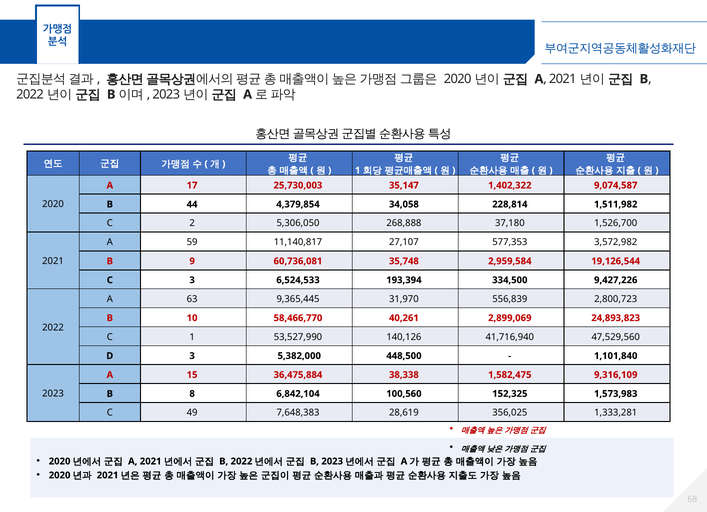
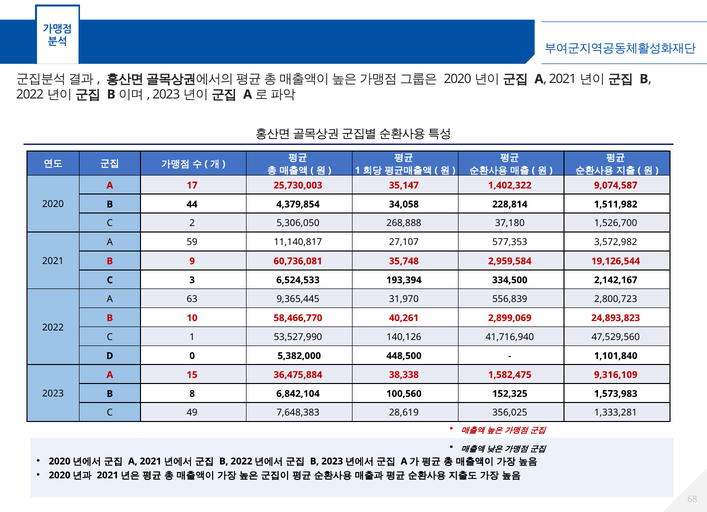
9,427,226: 9,427,226 -> 2,142,167 (616, 280)
D 3: 3 -> 0 (192, 356)
